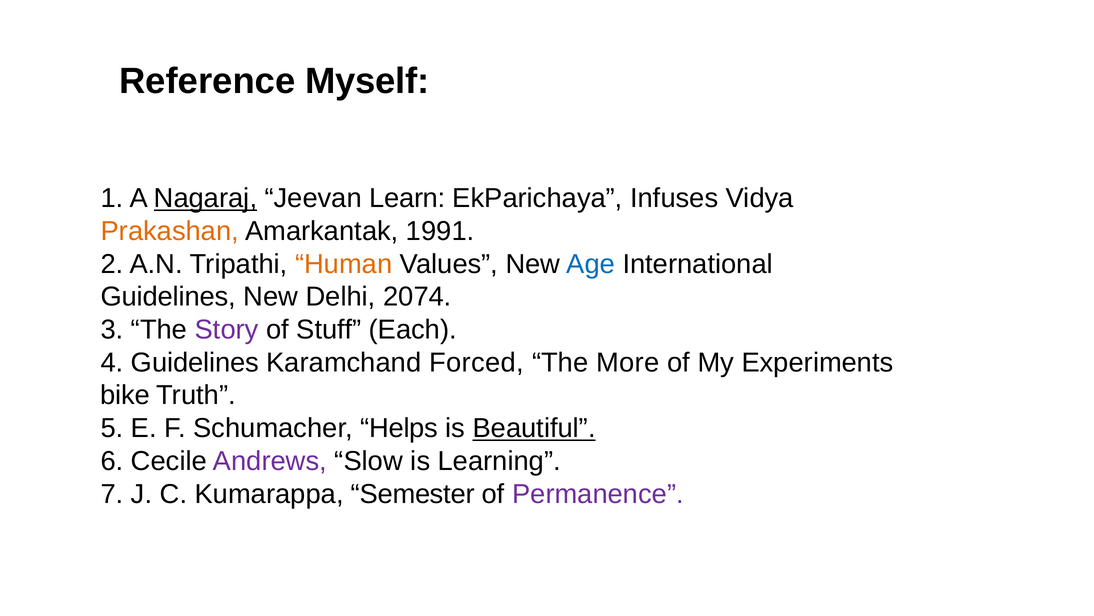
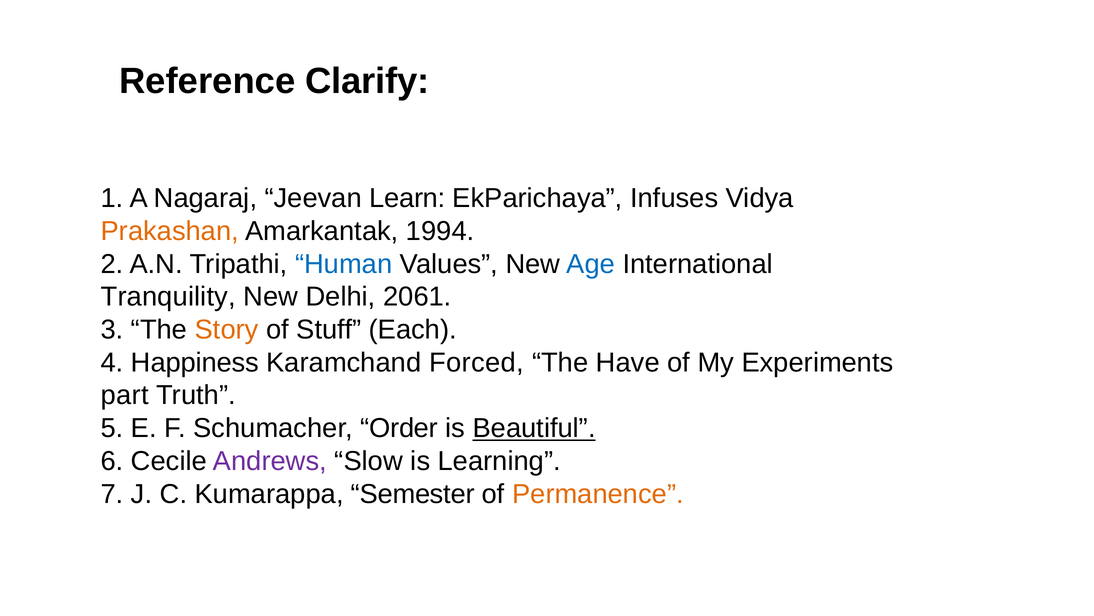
Myself: Myself -> Clarify (367, 81)
Nagaraj underline: present -> none (205, 198)
1991: 1991 -> 1994 (440, 231)
Human colour: orange -> blue (344, 264)
Guidelines: Guidelines -> Tranquility (168, 297)
2074: 2074 -> 2061 (417, 297)
Story colour: purple -> orange (227, 329)
4 Guidelines: Guidelines -> Happiness (195, 362)
More: More -> Have (628, 362)
bike: bike -> part (125, 395)
Helps: Helps -> Order (399, 428)
Permanence colour: purple -> orange (598, 494)
